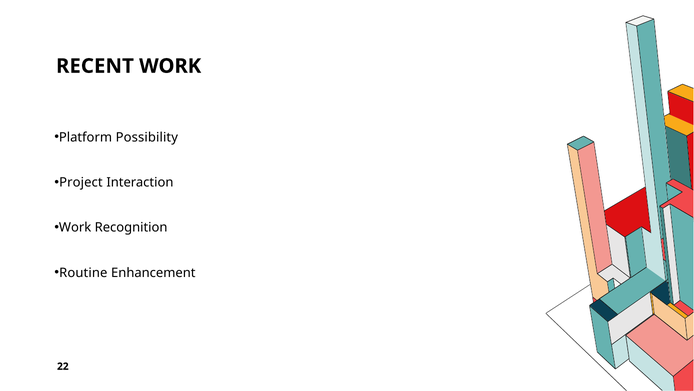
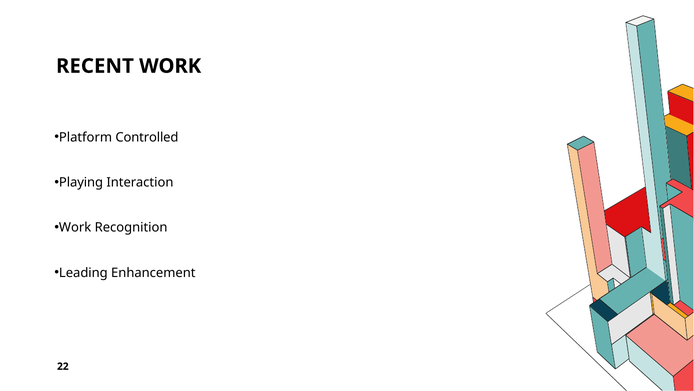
Possibility: Possibility -> Controlled (147, 137)
Project: Project -> Playing (81, 182)
Routine: Routine -> Leading (83, 272)
